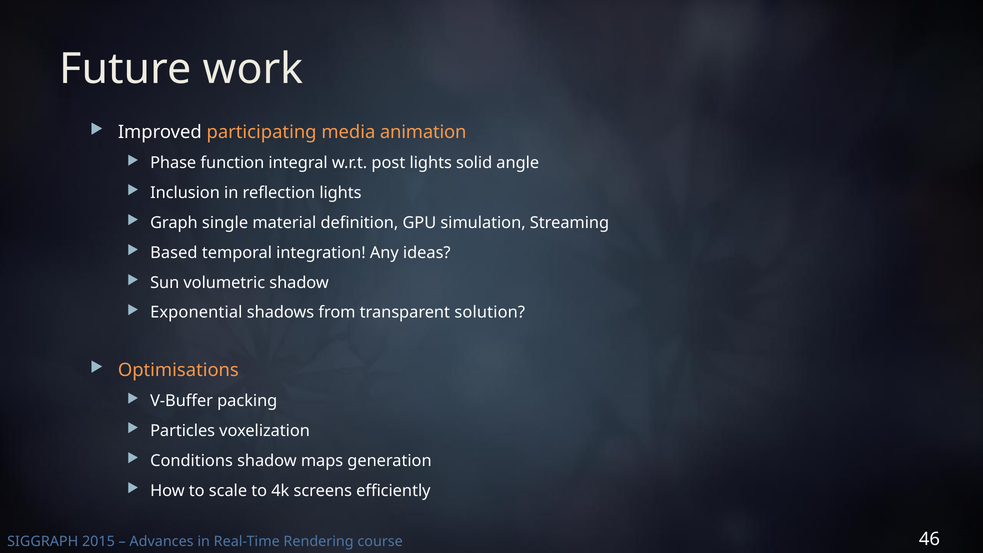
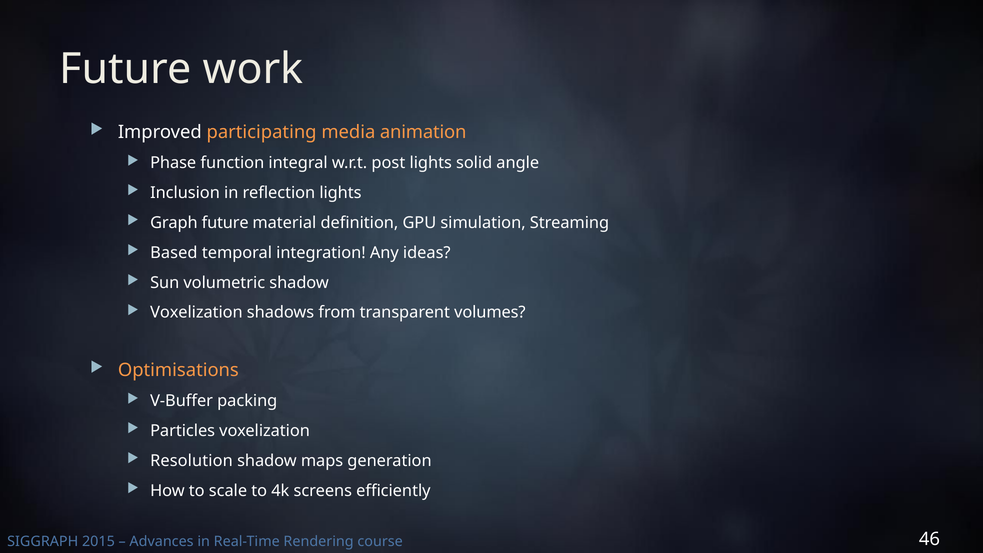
Graph single: single -> future (225, 223)
Exponential: Exponential -> Voxelization (196, 313)
solution: solution -> volumes (490, 313)
Conditions: Conditions -> Resolution (191, 461)
